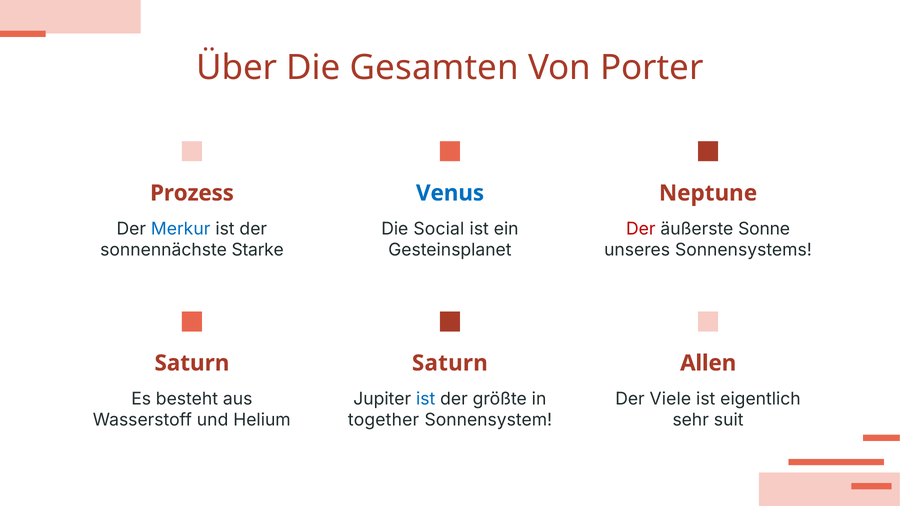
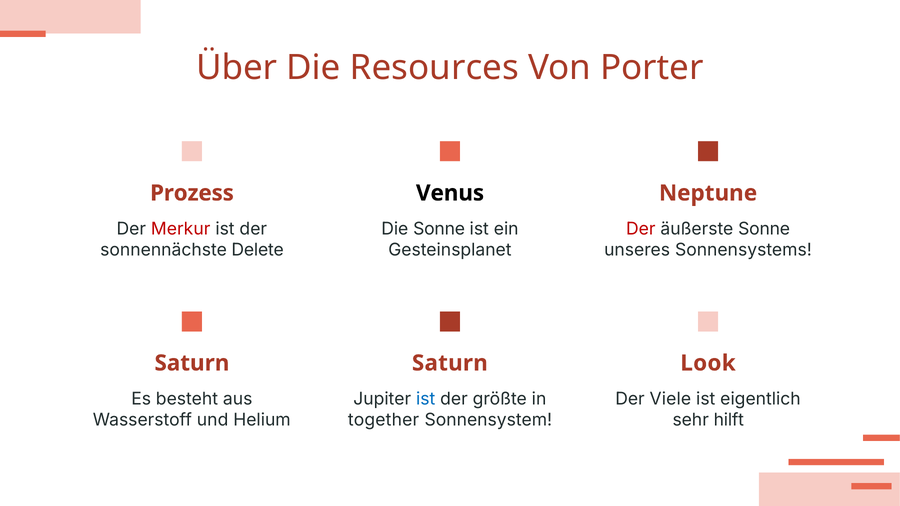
Gesamten: Gesamten -> Resources (434, 68)
Venus colour: blue -> black (450, 193)
Merkur colour: blue -> red (181, 229)
Die Social: Social -> Sonne (439, 229)
Starke: Starke -> Delete (258, 250)
Allen: Allen -> Look (708, 363)
suit: suit -> hilft (729, 420)
